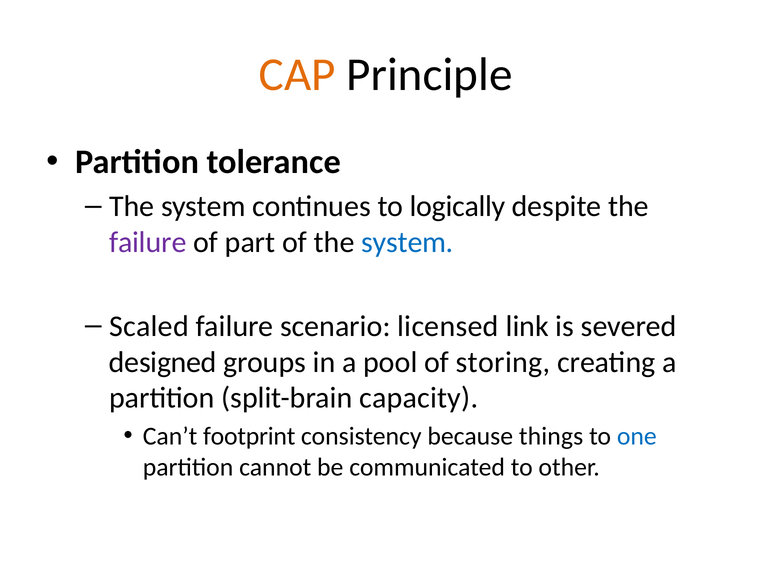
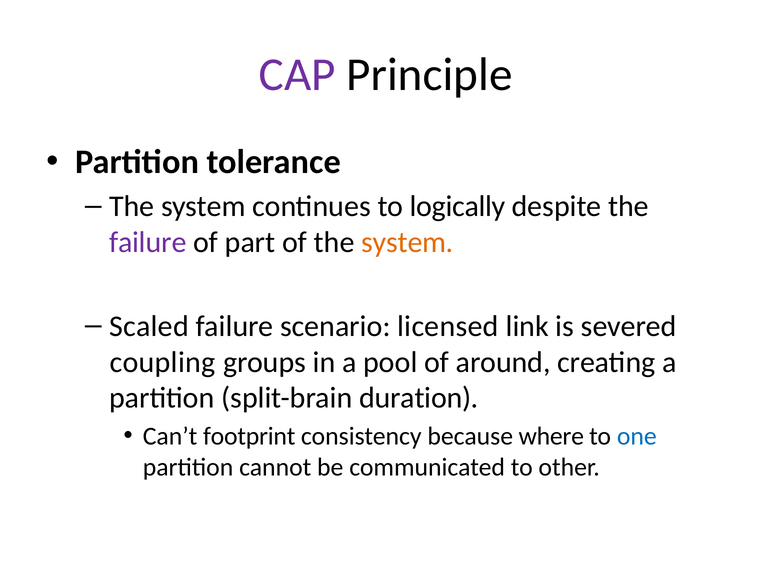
CAP colour: orange -> purple (297, 75)
system colour: blue -> orange (407, 242)
designed: designed -> coupling (163, 362)
storing: storing -> around (503, 362)
capacity: capacity -> duration (419, 398)
things: things -> where (551, 436)
